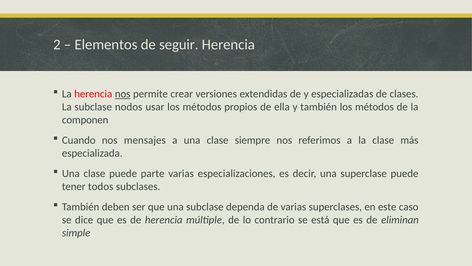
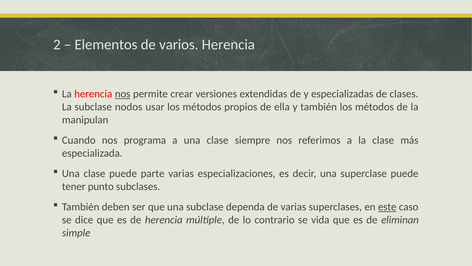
seguir: seguir -> varios (179, 45)
componen: componen -> manipulan (85, 120)
mensajes: mensajes -> programa (145, 140)
todos: todos -> punto (101, 186)
este underline: none -> present (387, 207)
está: está -> vida (320, 220)
